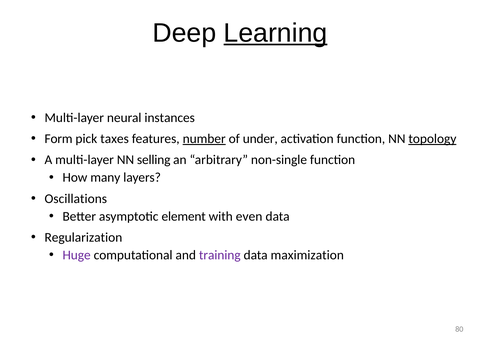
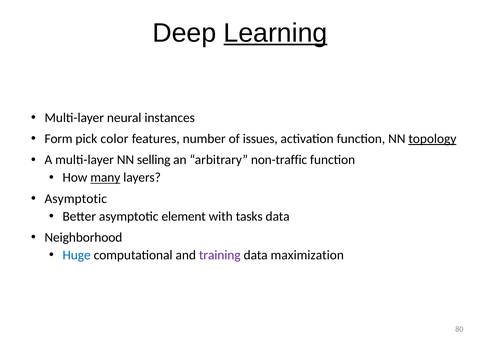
taxes: taxes -> color (114, 139)
number underline: present -> none (204, 139)
under: under -> issues (260, 139)
non-single: non-single -> non-traffic (279, 160)
many underline: none -> present (105, 178)
Oscillations: Oscillations -> Asymptotic (76, 199)
even: even -> tasks (249, 216)
Regularization: Regularization -> Neighborhood (83, 237)
Huge colour: purple -> blue (77, 255)
